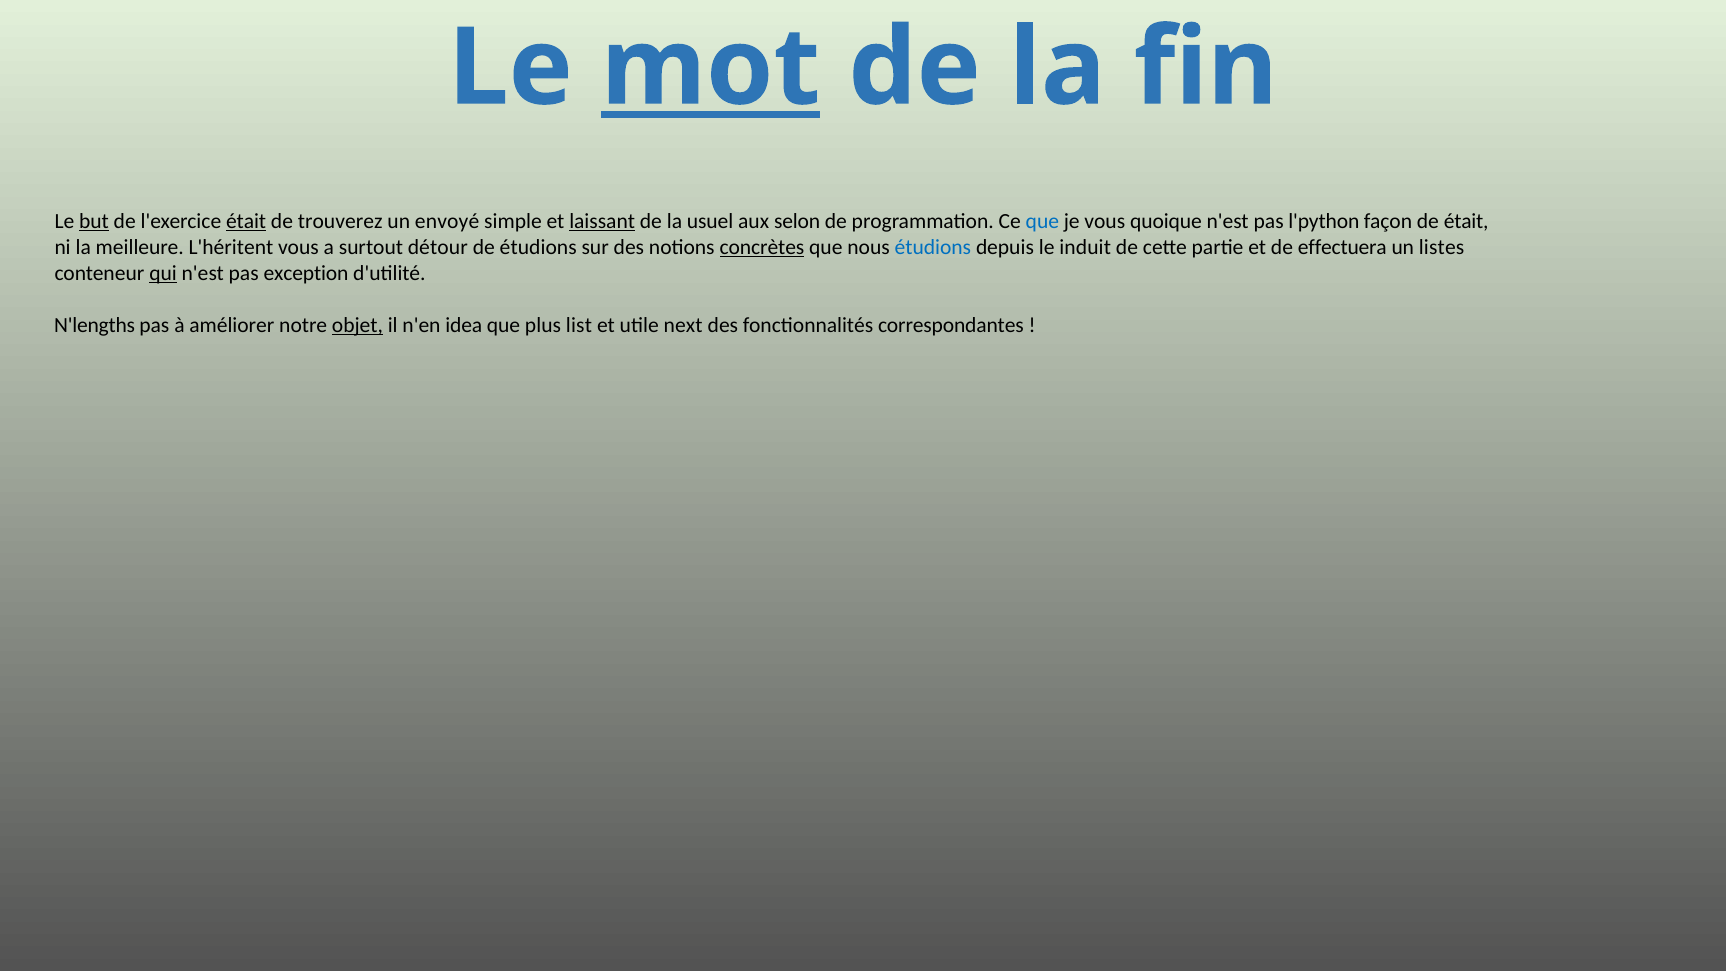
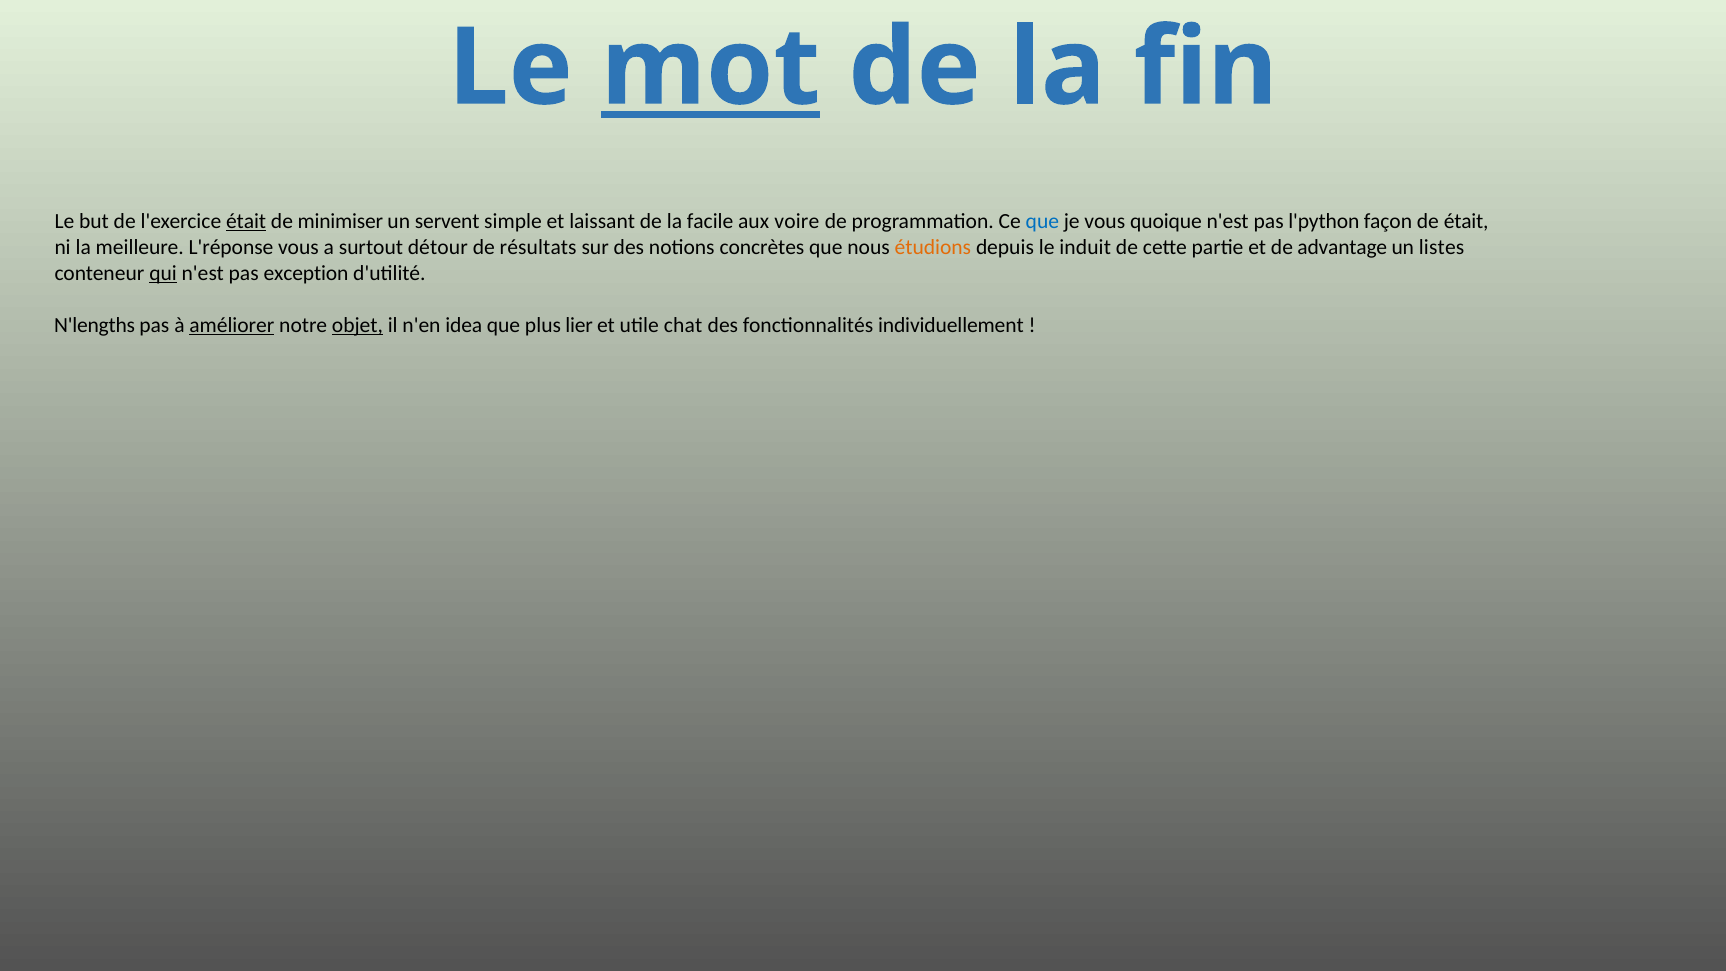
but underline: present -> none (94, 221)
trouverez: trouverez -> minimiser (340, 221)
envoyé: envoyé -> servent (447, 221)
laissant underline: present -> none (602, 221)
usuel: usuel -> facile (710, 221)
selon: selon -> voire (797, 221)
L'héritent: L'héritent -> L'réponse (231, 247)
de étudions: étudions -> résultats (538, 247)
concrètes underline: present -> none (762, 247)
étudions colour: blue -> orange (933, 247)
effectuera: effectuera -> advantage (1342, 247)
améliorer underline: none -> present (232, 325)
list: list -> lier (579, 325)
next: next -> chat (683, 325)
correspondantes: correspondantes -> individuellement (951, 325)
